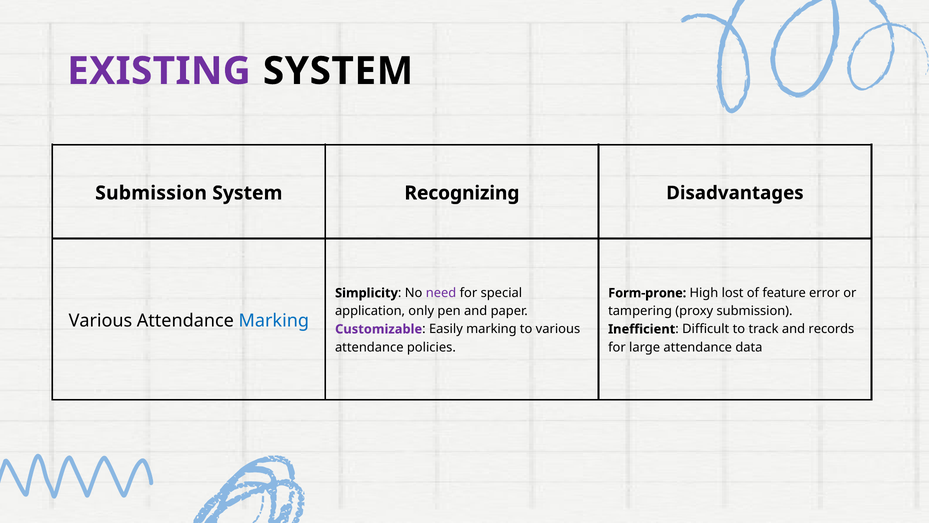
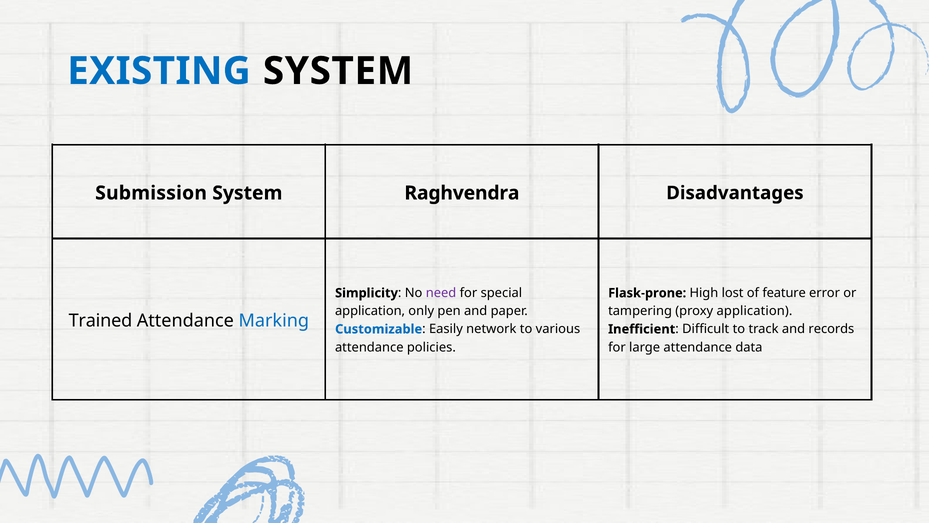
EXISTING colour: purple -> blue (159, 71)
Recognizing: Recognizing -> Raghvendra (462, 193)
Form-prone: Form-prone -> Flask-prone (647, 293)
proxy submission: submission -> application (754, 311)
Various: Various -> Trained (100, 320)
Customizable colour: purple -> blue (379, 329)
Easily marking: marking -> network (491, 329)
